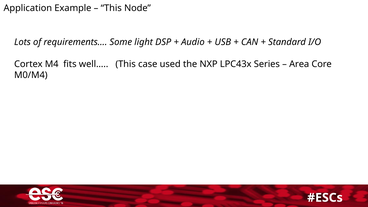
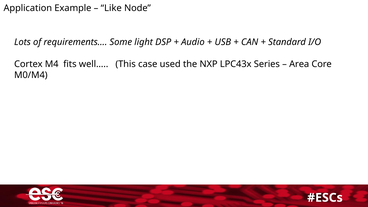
This: This -> Like (111, 8)
